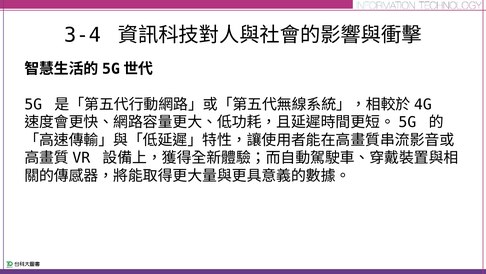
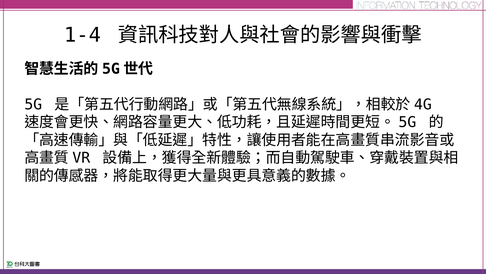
3-4: 3-4 -> 1-4 (83, 35)
